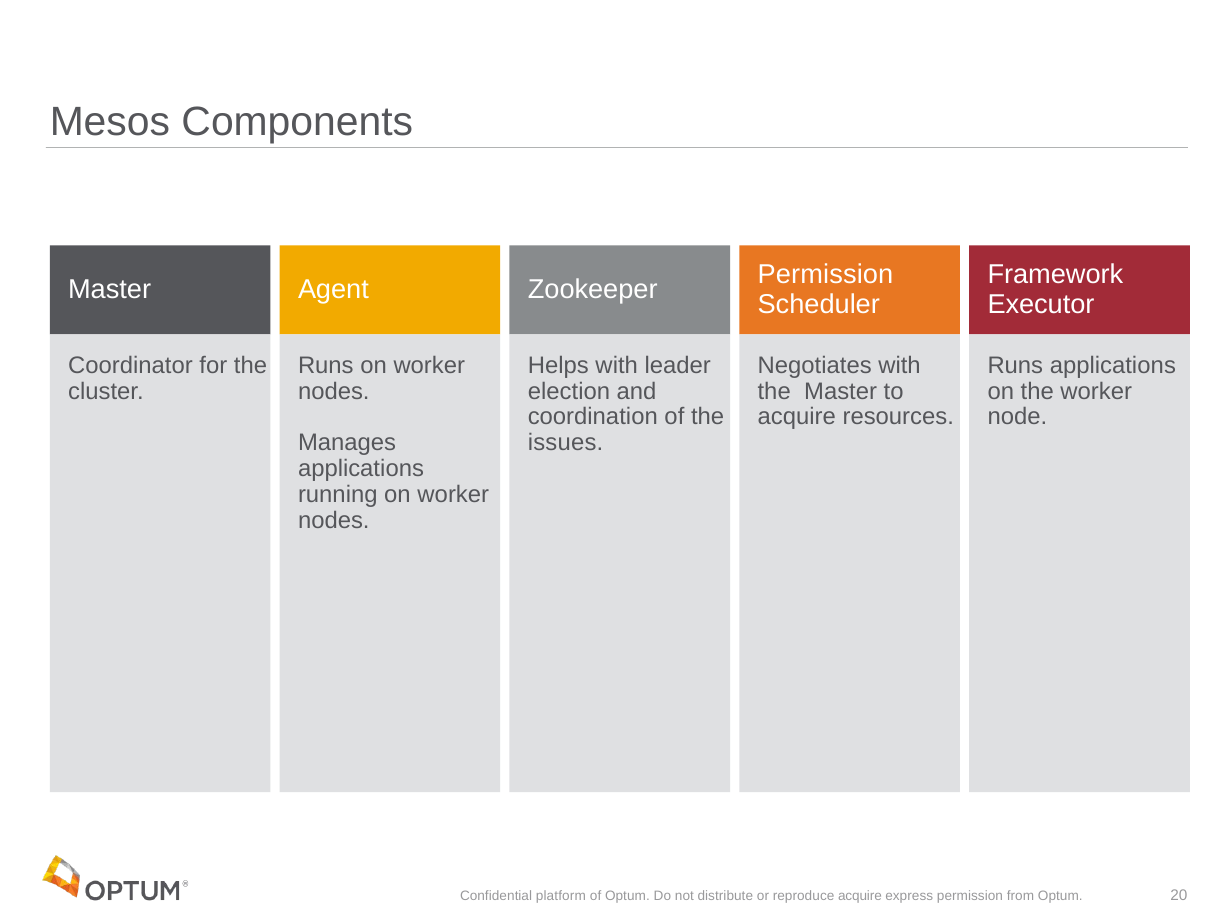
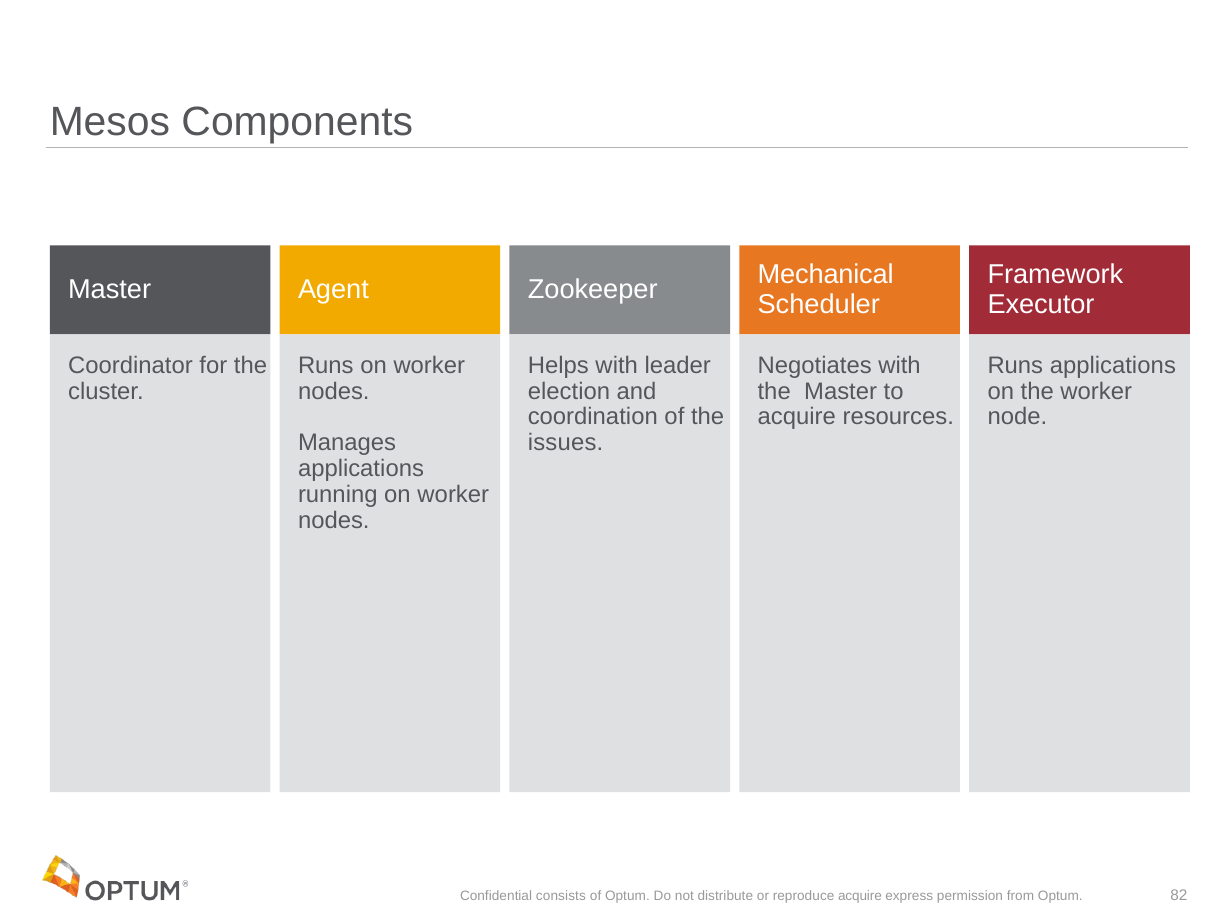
Permission: Permission -> Mechanical (826, 275)
platform: platform -> consists (561, 895)
20: 20 -> 82 (1179, 895)
